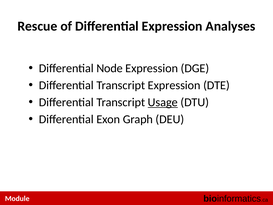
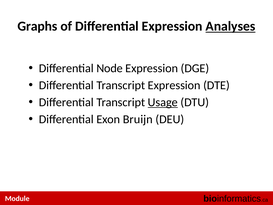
Rescue: Rescue -> Graphs (37, 26)
Analyses underline: none -> present (230, 26)
Graph: Graph -> Bruijn (138, 119)
